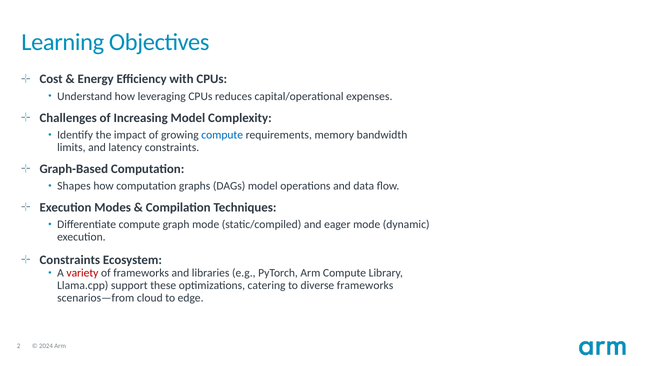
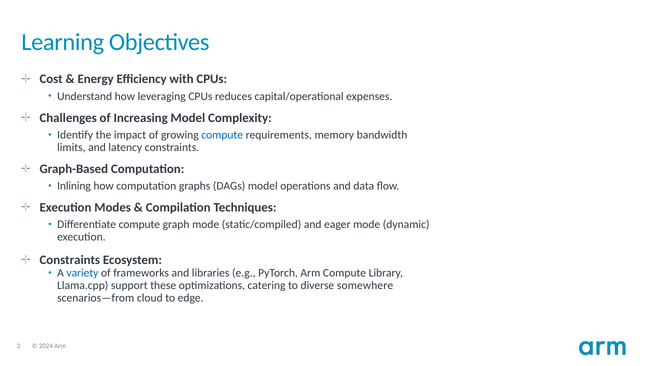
Shapes: Shapes -> Inlining (74, 186)
variety colour: red -> blue (82, 273)
diverse frameworks: frameworks -> somewhere (365, 286)
